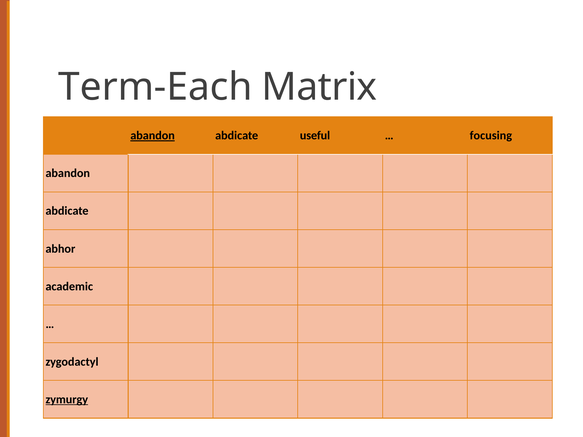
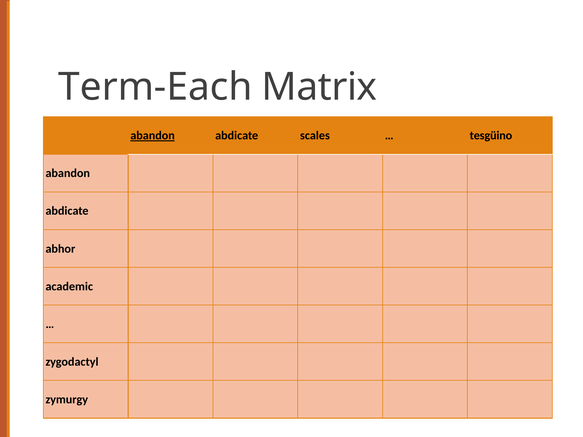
useful: useful -> scales (315, 136)
focusing: focusing -> tesgüino (491, 136)
zymurgy underline: present -> none (67, 400)
